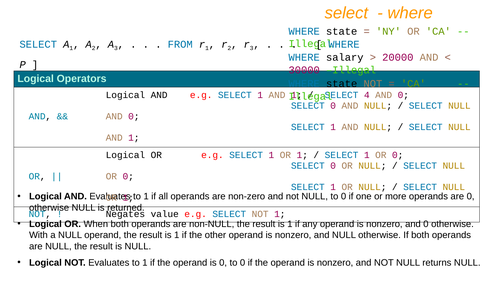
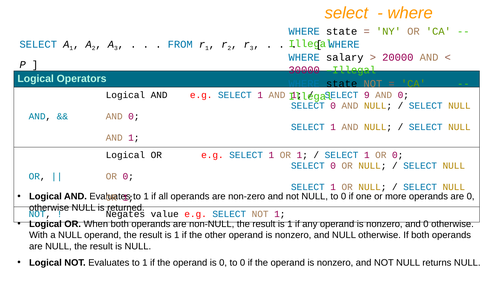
4: 4 -> 9 (367, 95)
